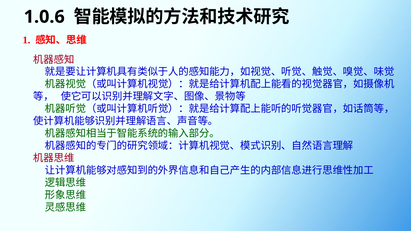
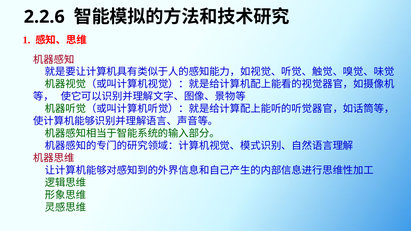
1.0.6: 1.0.6 -> 2.2.6 (44, 17)
